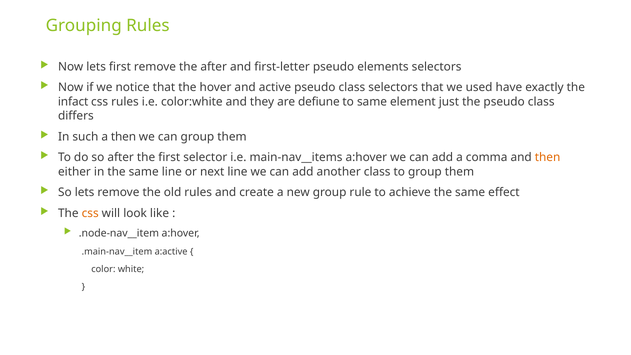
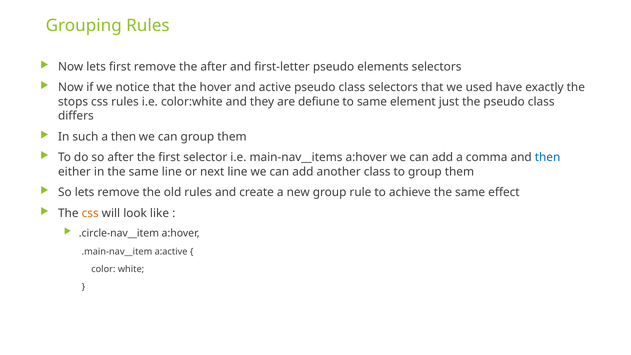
infact: infact -> stops (73, 102)
then colour: orange -> blue (548, 157)
.node-nav__item: .node-nav__item -> .circle-nav__item (119, 233)
